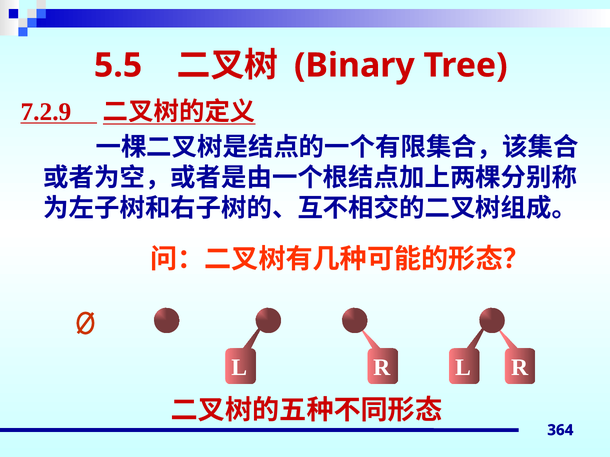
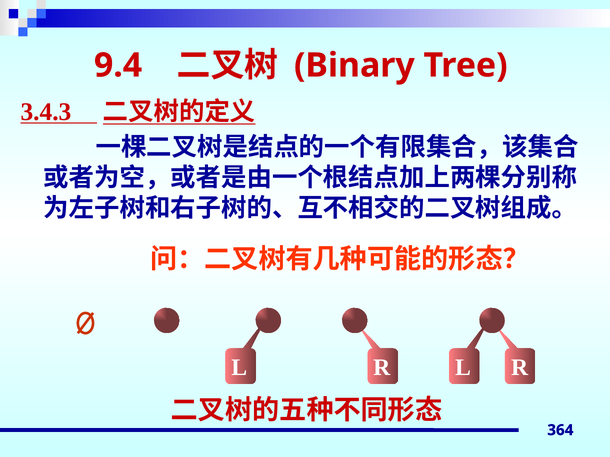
5.5: 5.5 -> 9.4 (118, 65)
7.2.9: 7.2.9 -> 3.4.3 (46, 112)
